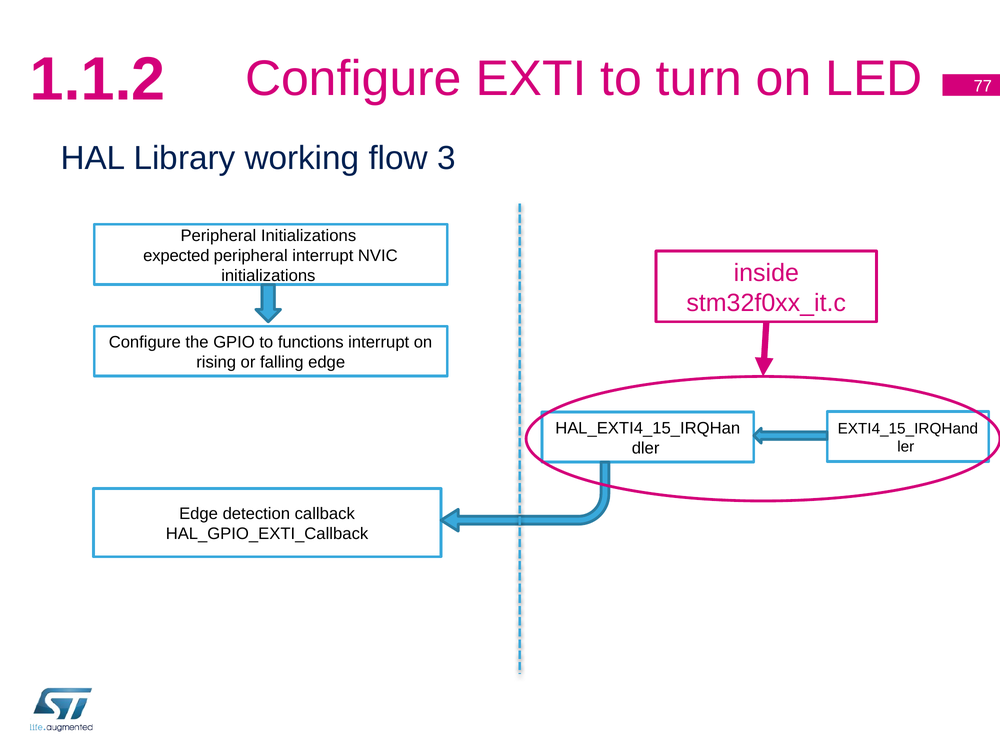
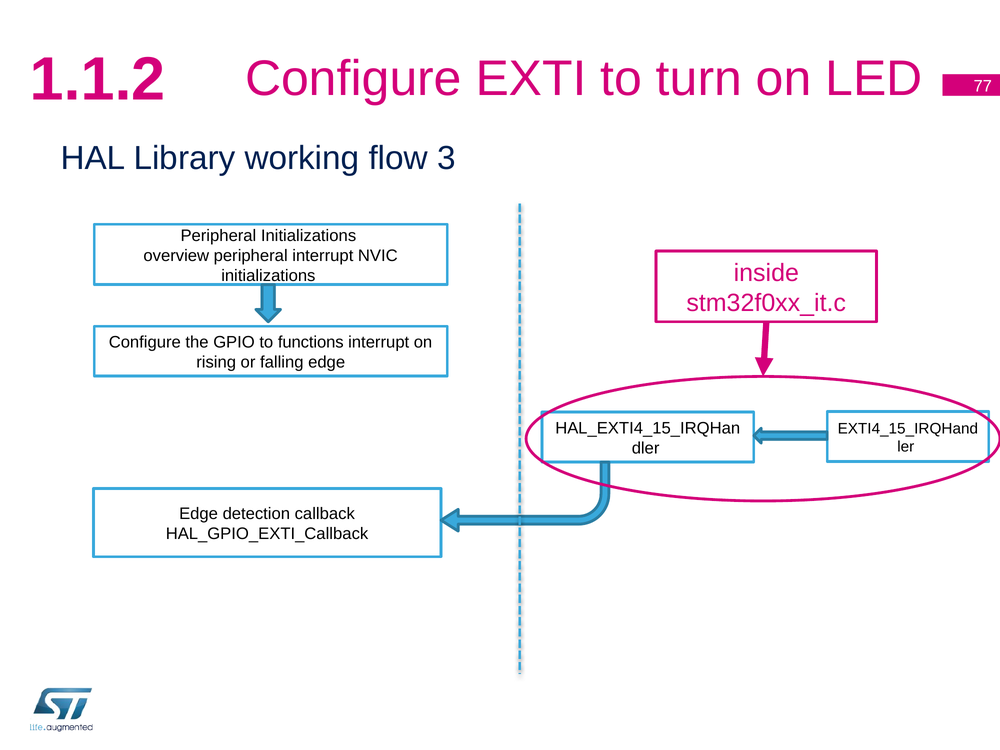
expected: expected -> overview (176, 256)
